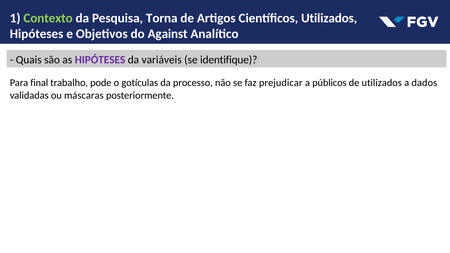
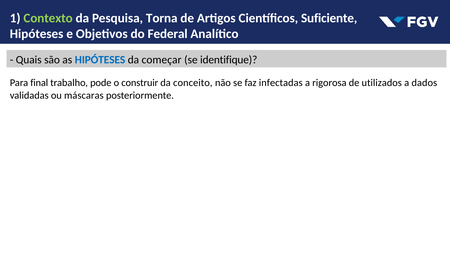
Científicos Utilizados: Utilizados -> Suficiente (329, 18)
Against: Against -> Federal (168, 34)
HIPÓTESES colour: purple -> blue (100, 60)
variáveis: variáveis -> começar (162, 60)
gotículas: gotículas -> construir (140, 83)
processo: processo -> conceito (193, 83)
prejudicar: prejudicar -> infectadas (281, 83)
públicos: públicos -> rigorosa (329, 83)
